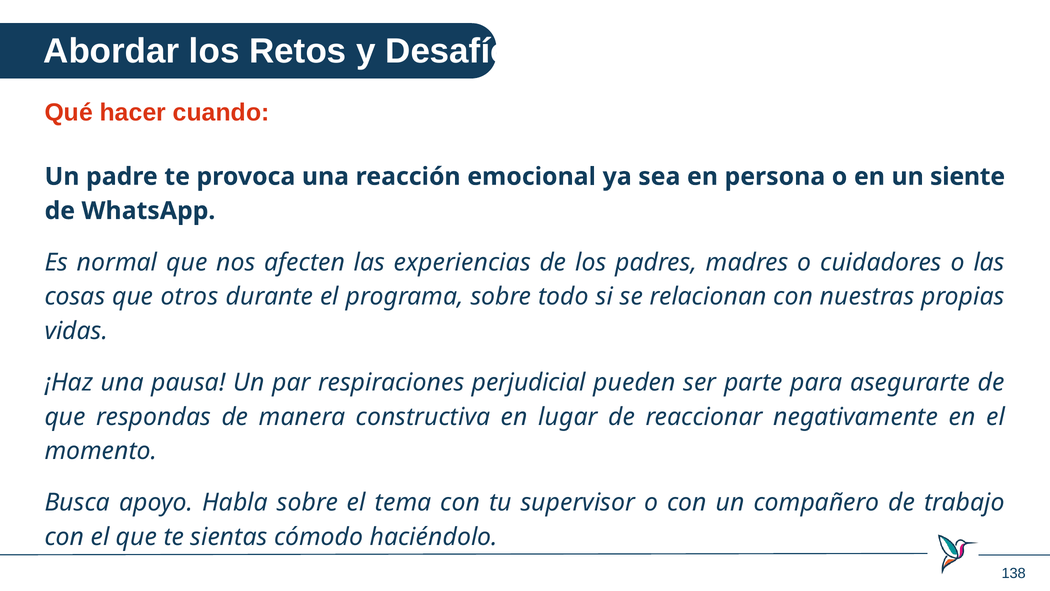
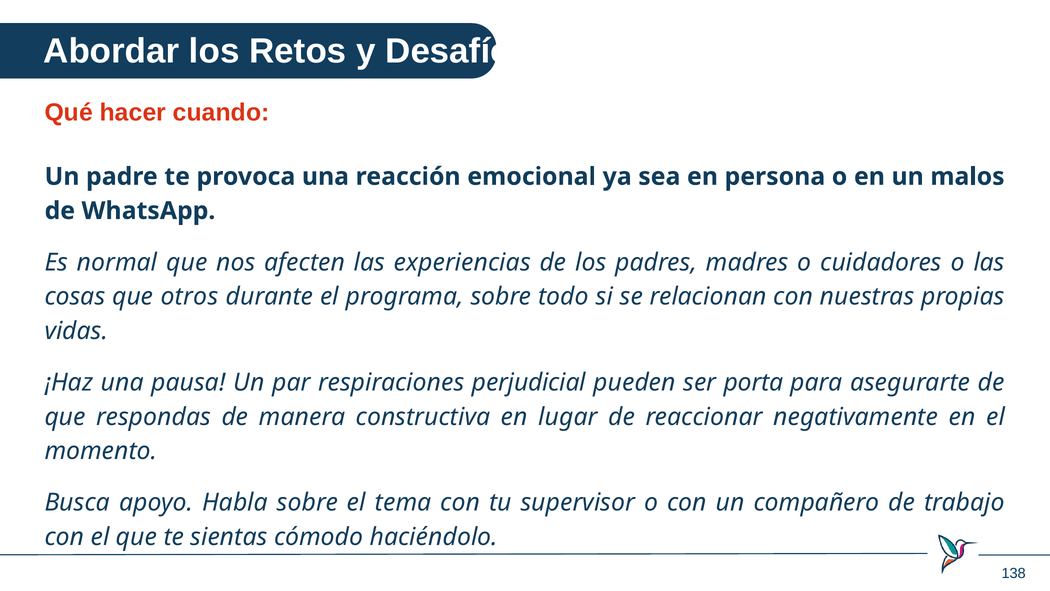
siente: siente -> malos (967, 177)
parte: parte -> porta (754, 382)
